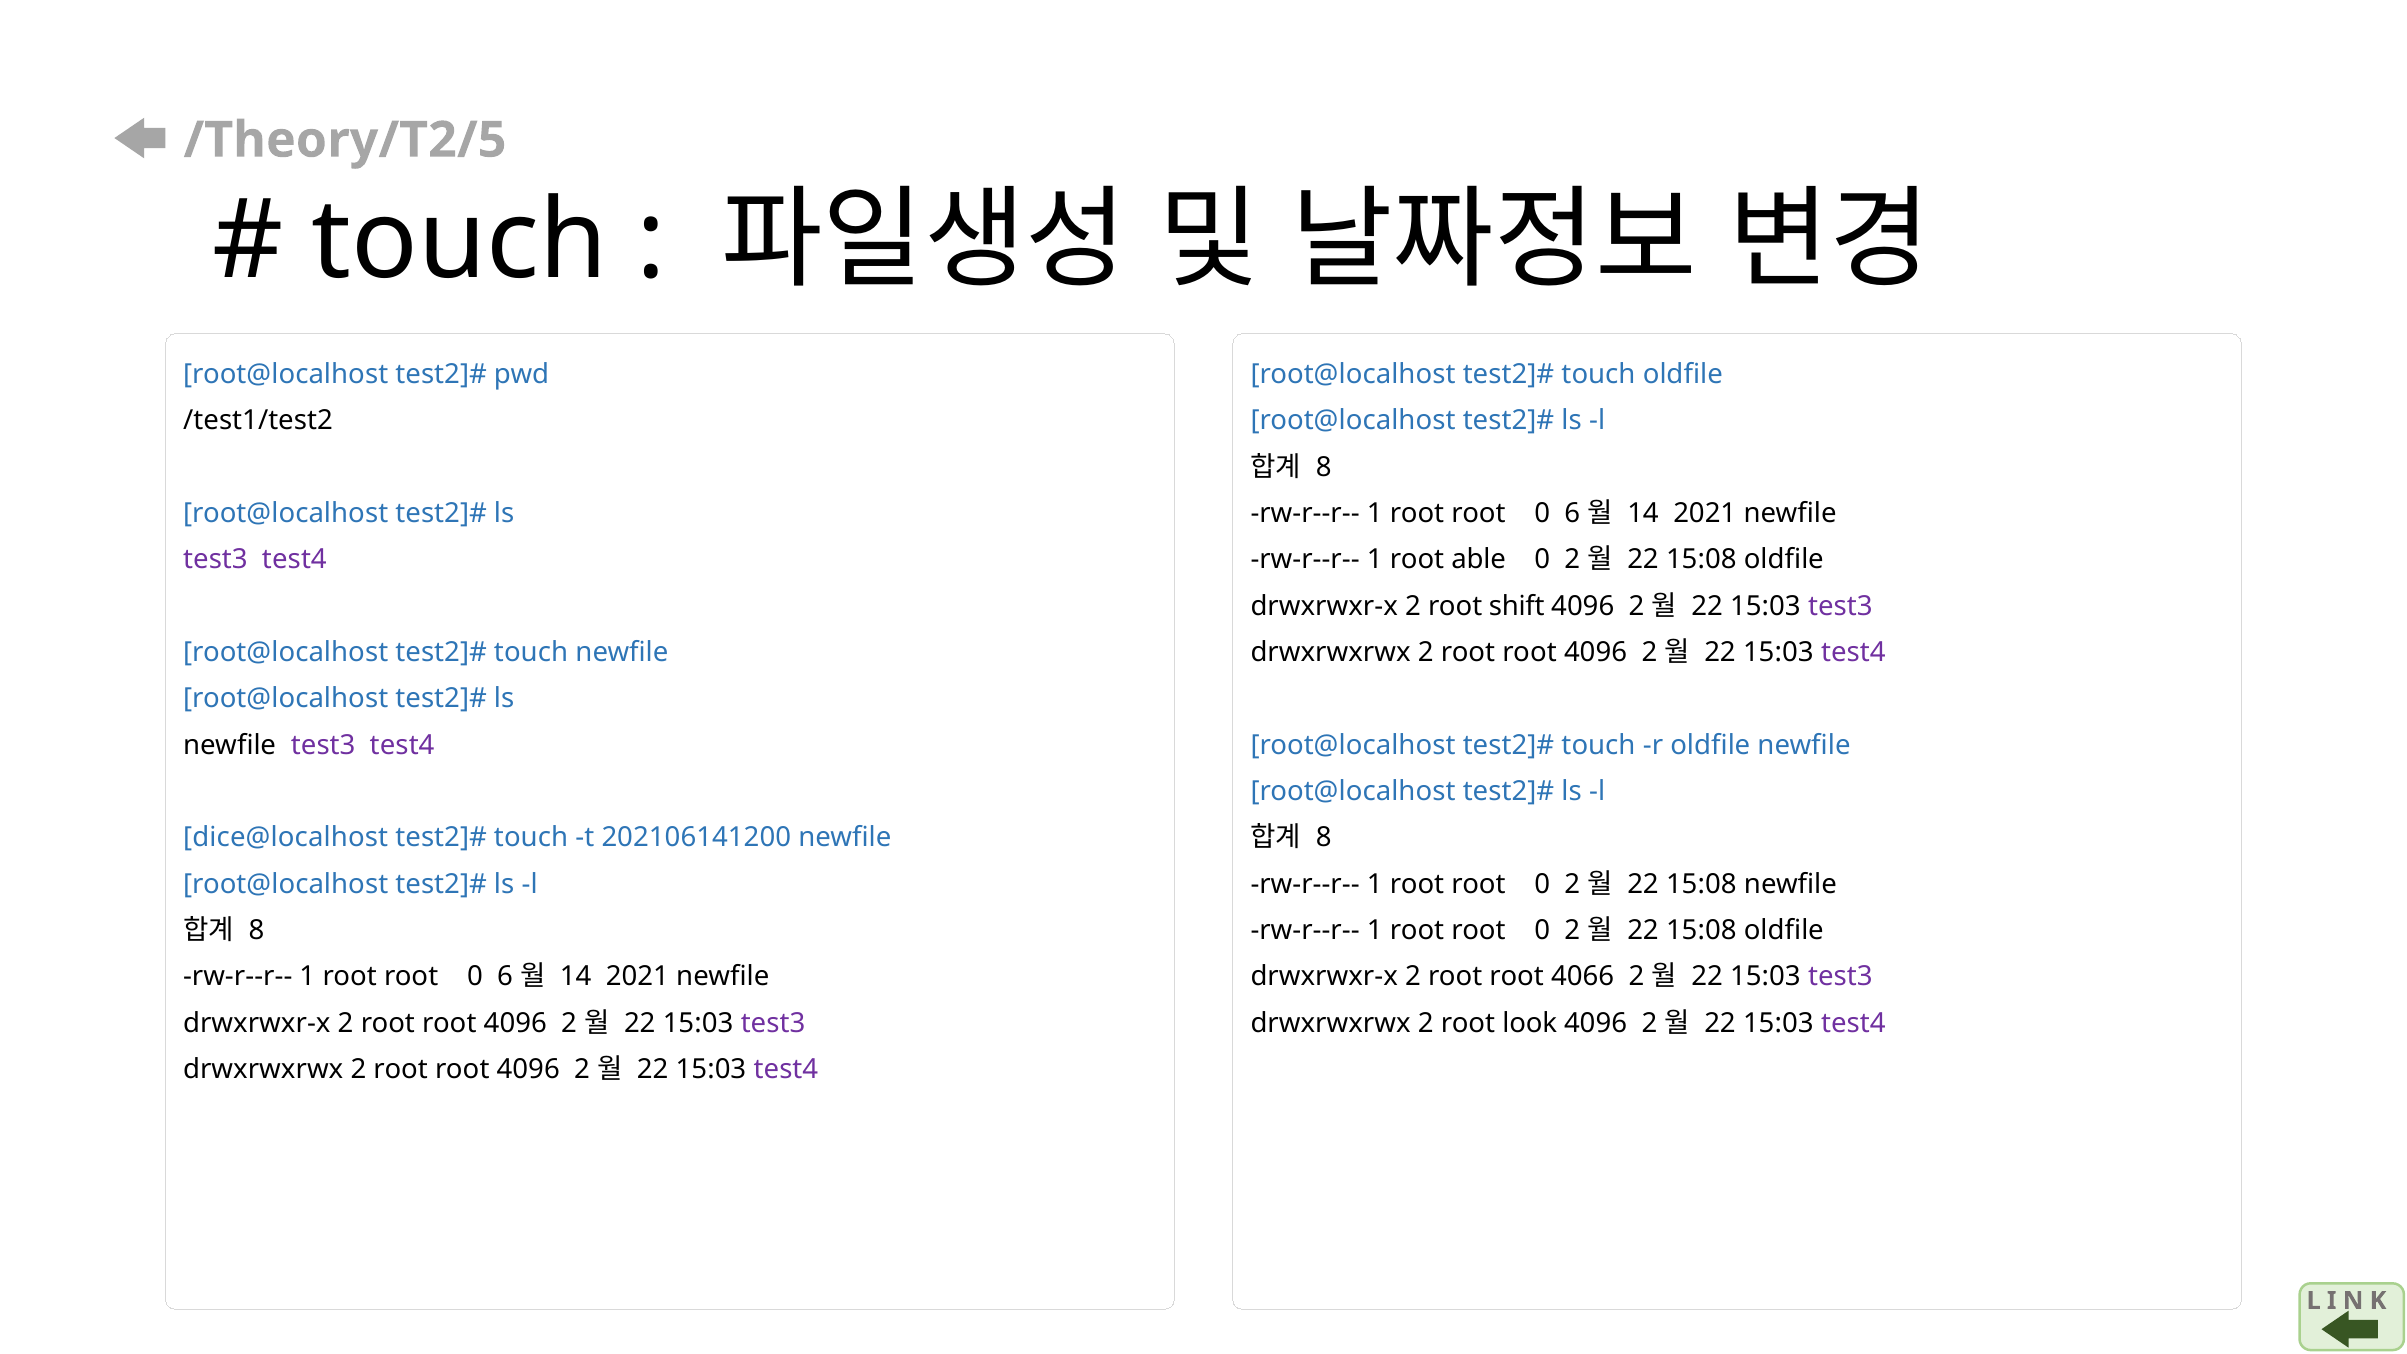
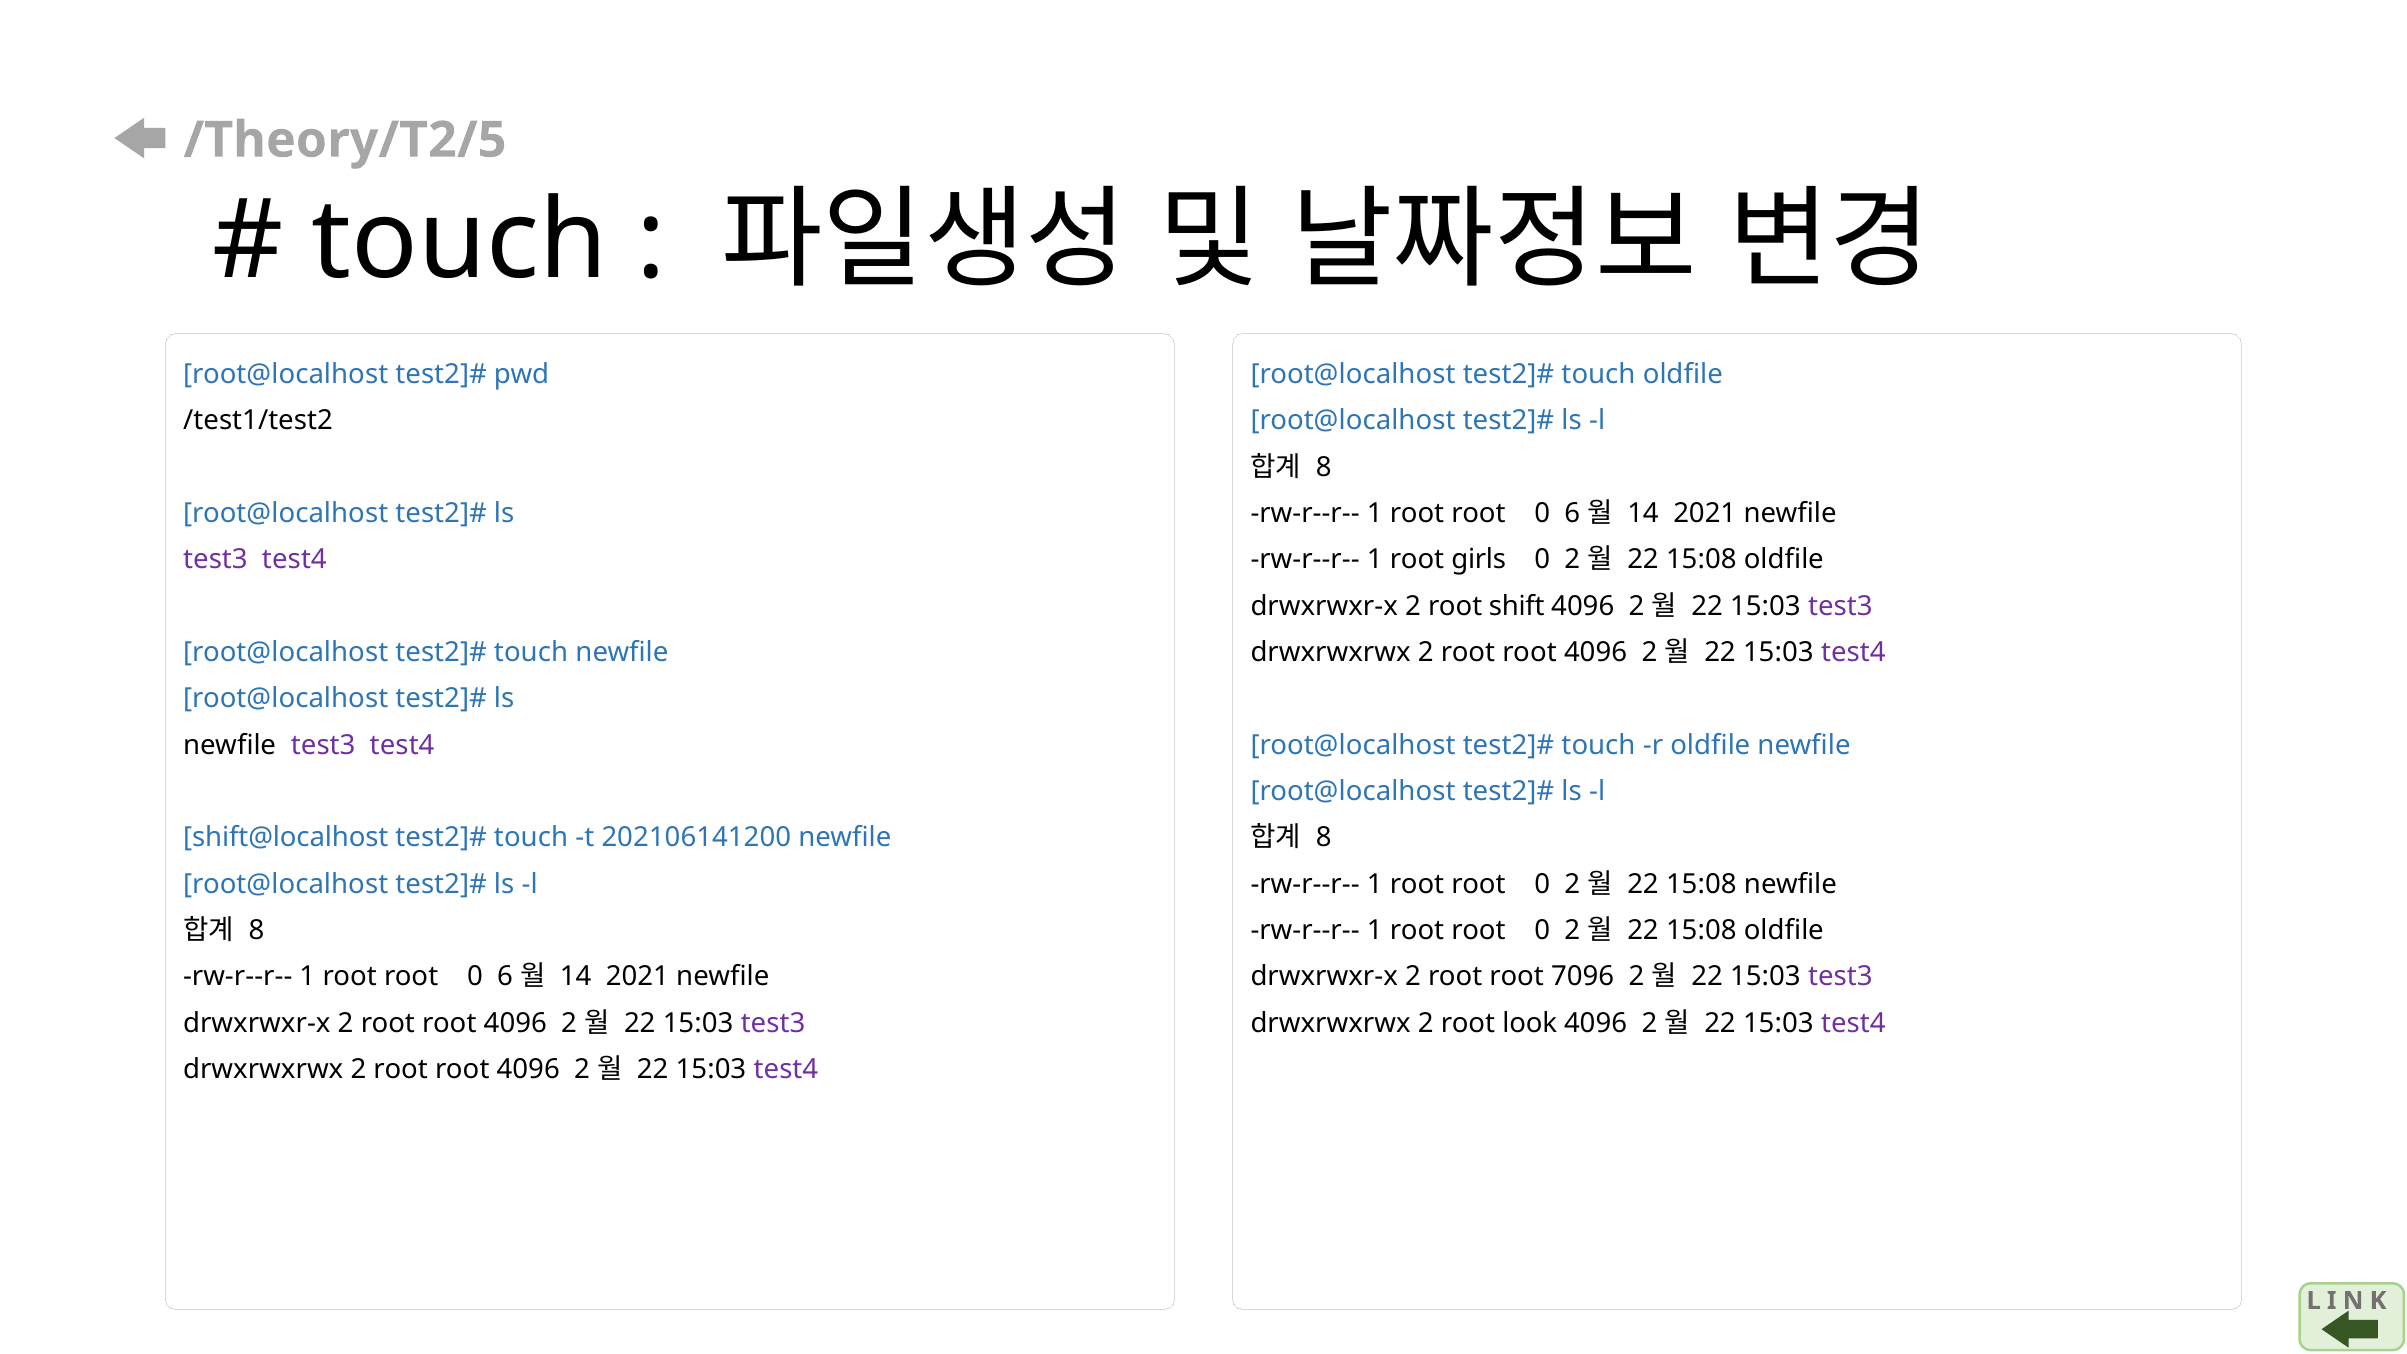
able: able -> girls (1479, 560)
dice@localhost: dice@localhost -> shift@localhost (286, 838)
4066: 4066 -> 7096 (1583, 977)
